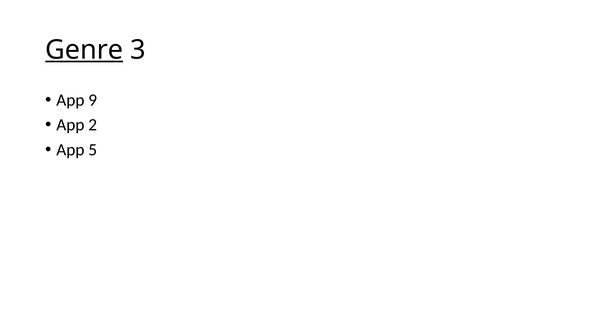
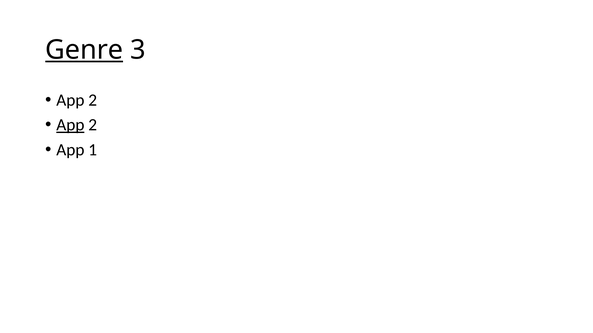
9: 9 -> 2 (93, 100)
App underline: none -> present (70, 125)
5: 5 -> 1 (93, 150)
